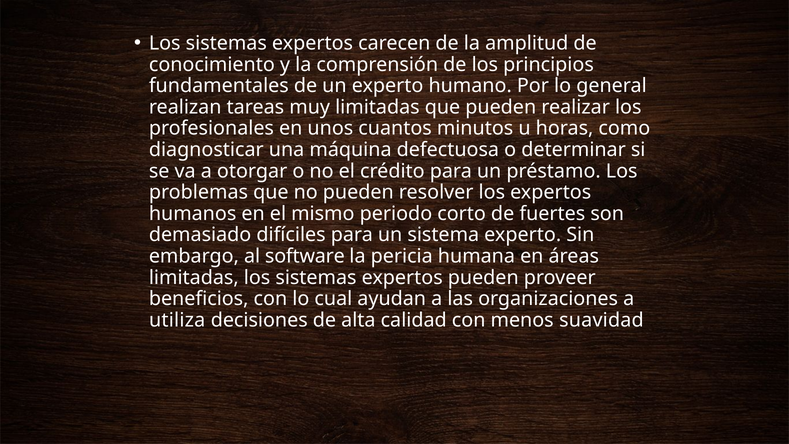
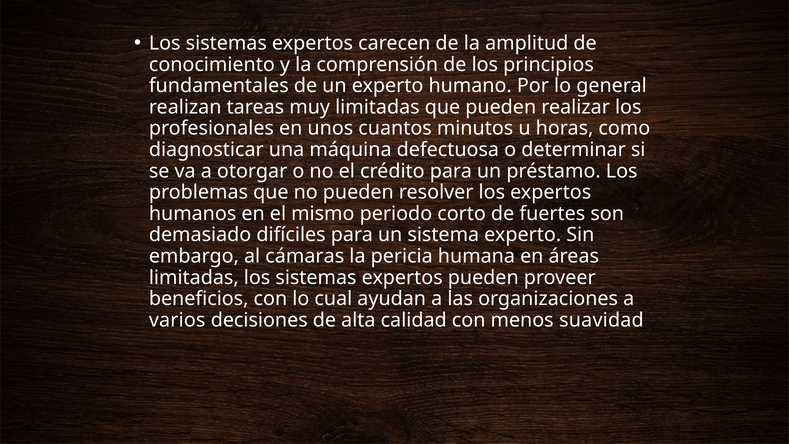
software: software -> cámaras (305, 256)
utiliza: utiliza -> varios (177, 320)
